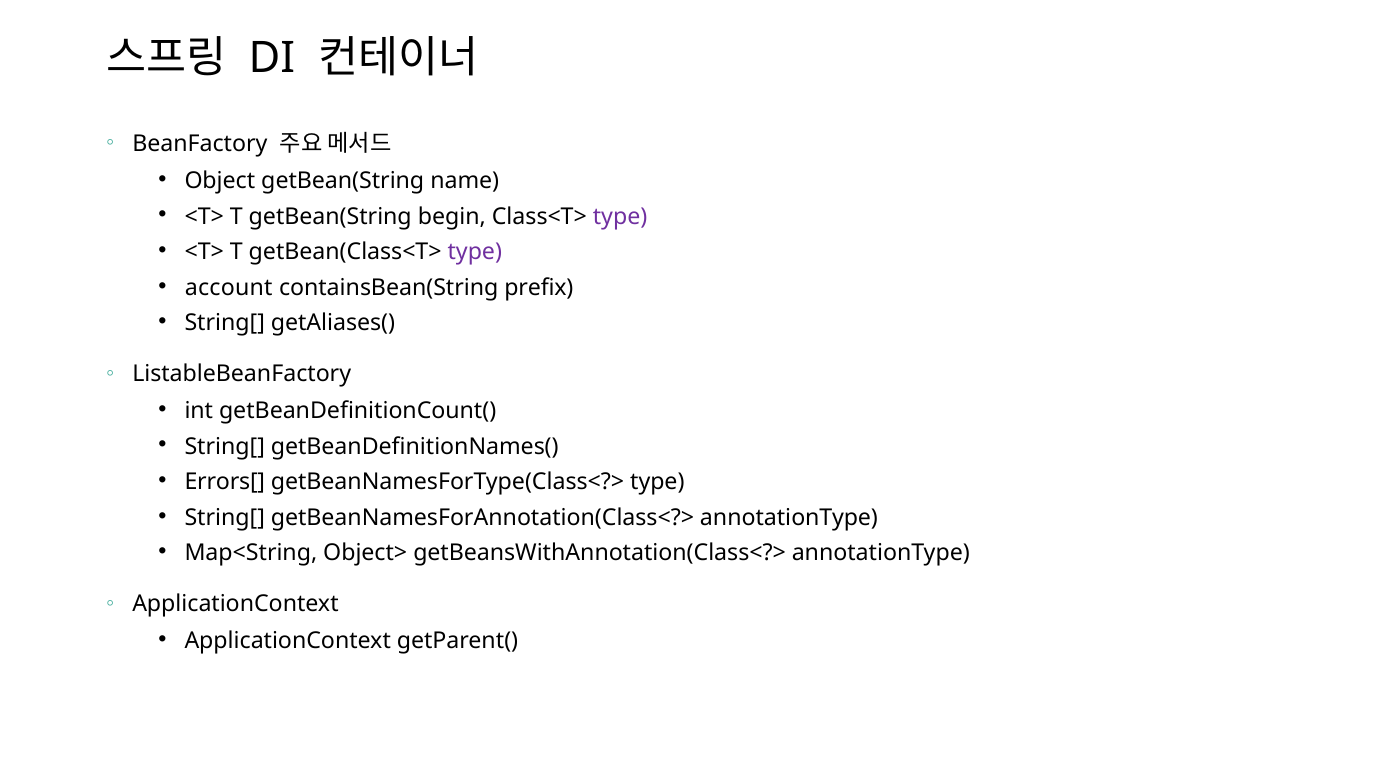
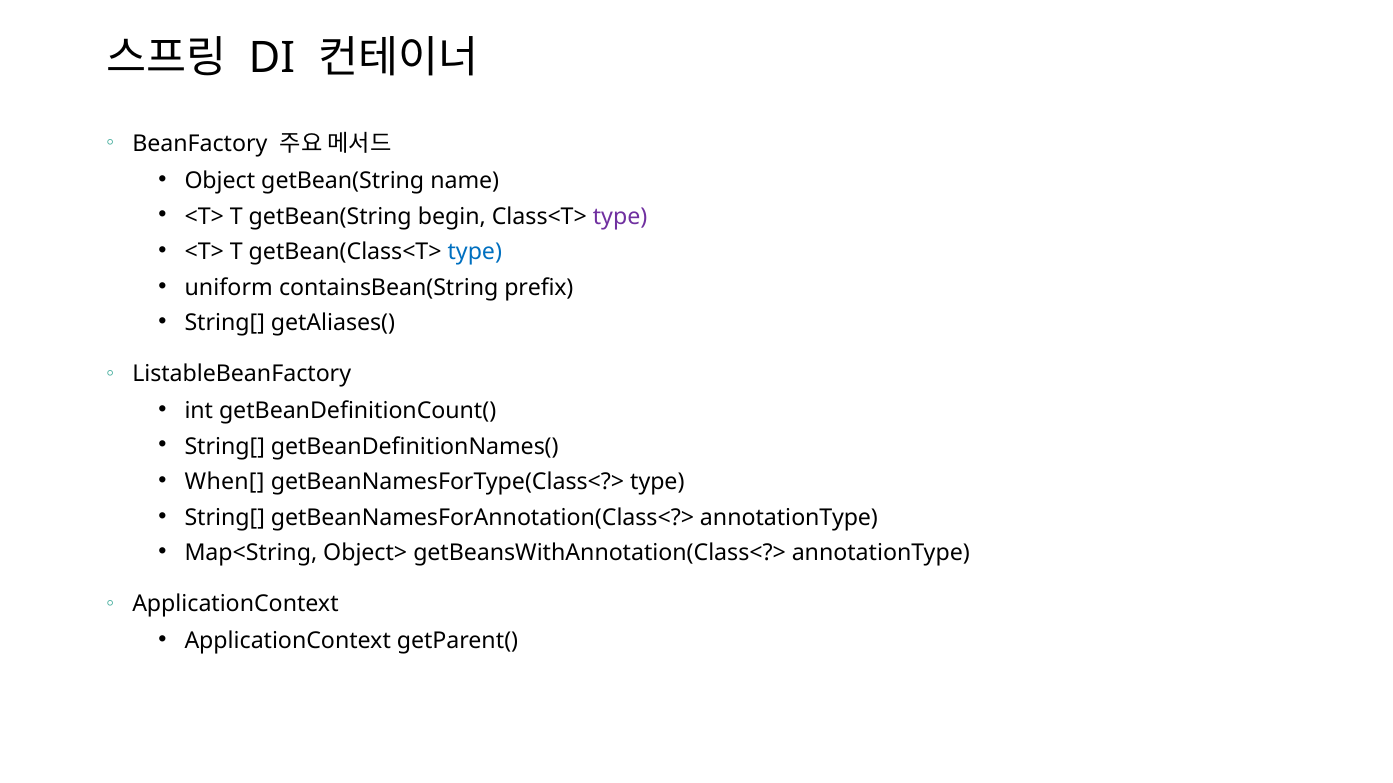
type colour: purple -> blue (475, 252)
account: account -> uniform (229, 288)
Errors[: Errors[ -> When[ (225, 482)
